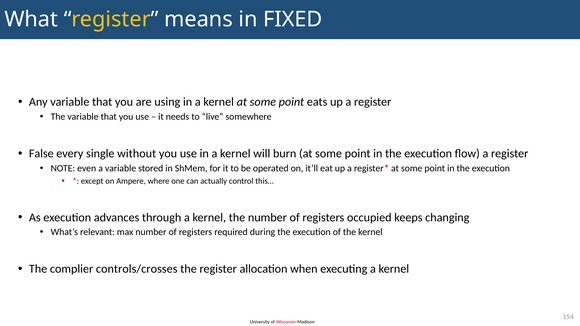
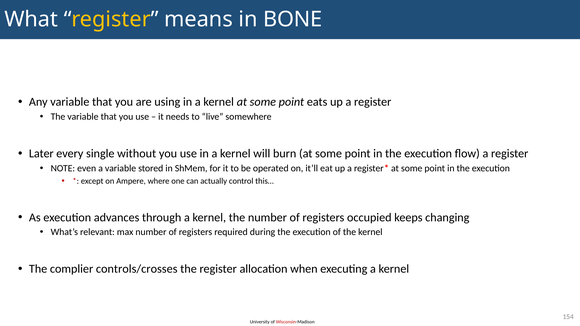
FIXED: FIXED -> BONE (293, 19)
False: False -> Later (41, 154)
